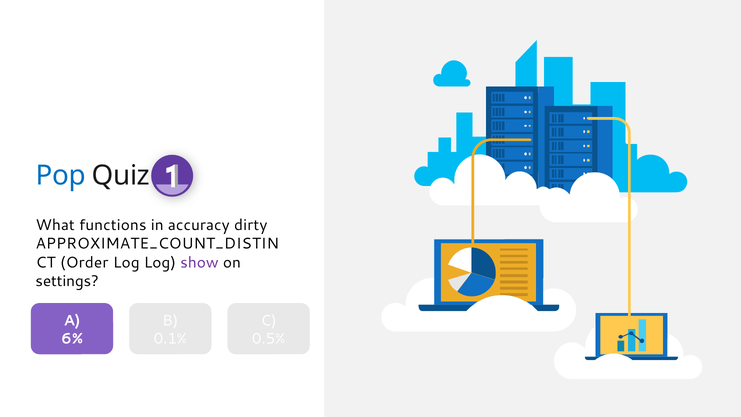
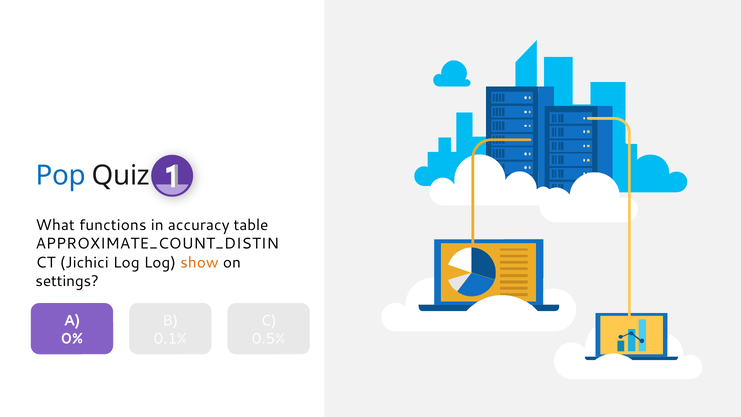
dirty: dirty -> table (251, 225)
Order: Order -> Jichici (84, 262)
show colour: purple -> orange (199, 262)
6%: 6% -> 0% (72, 339)
